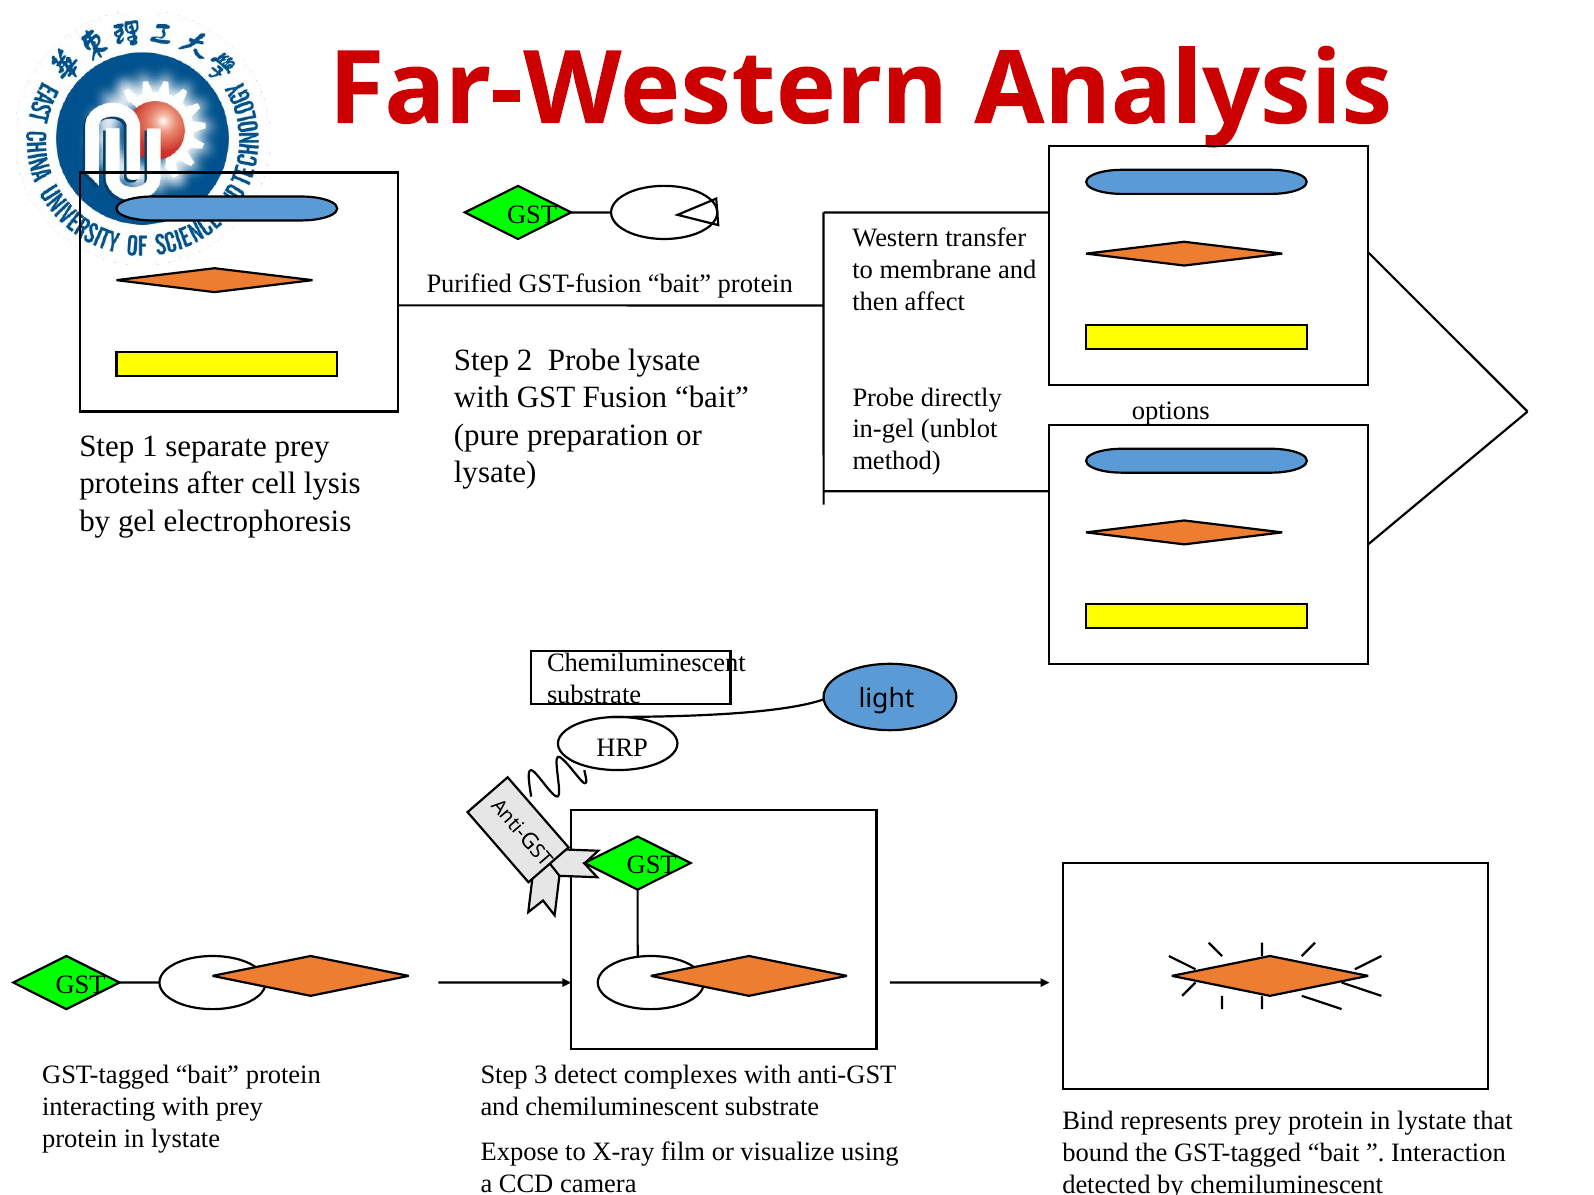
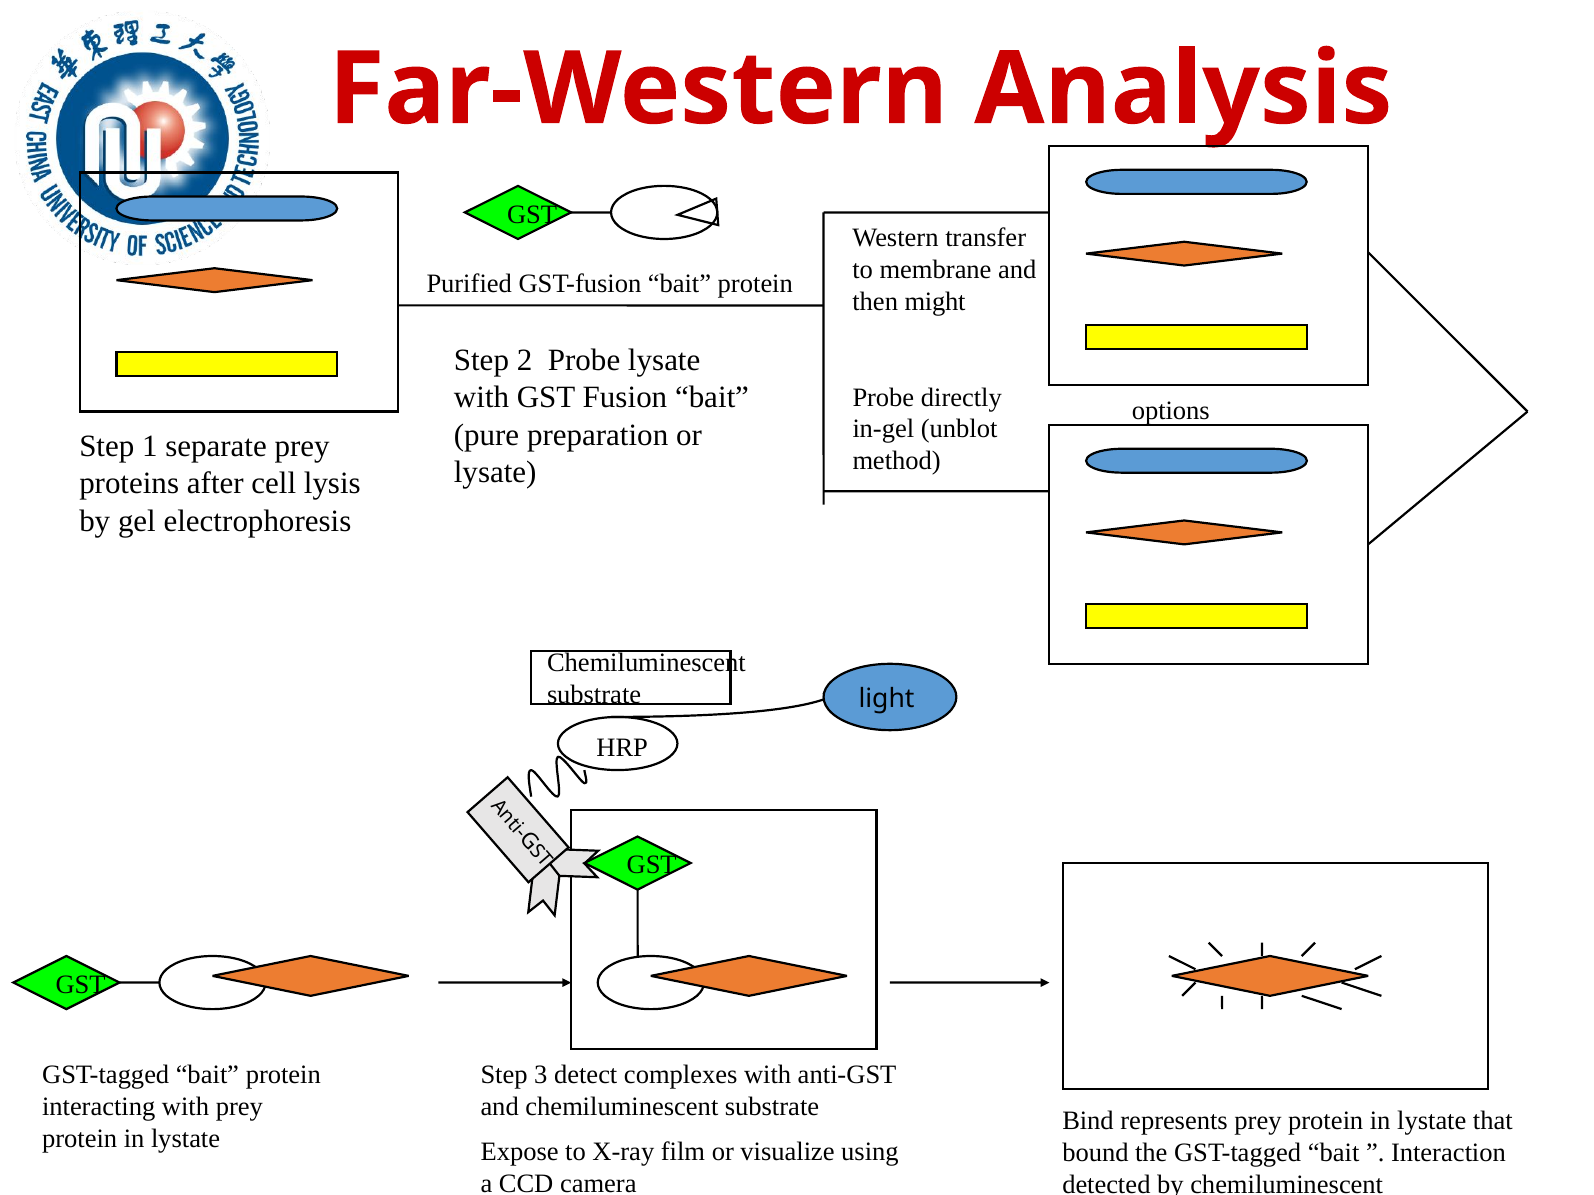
affect: affect -> might (935, 302)
